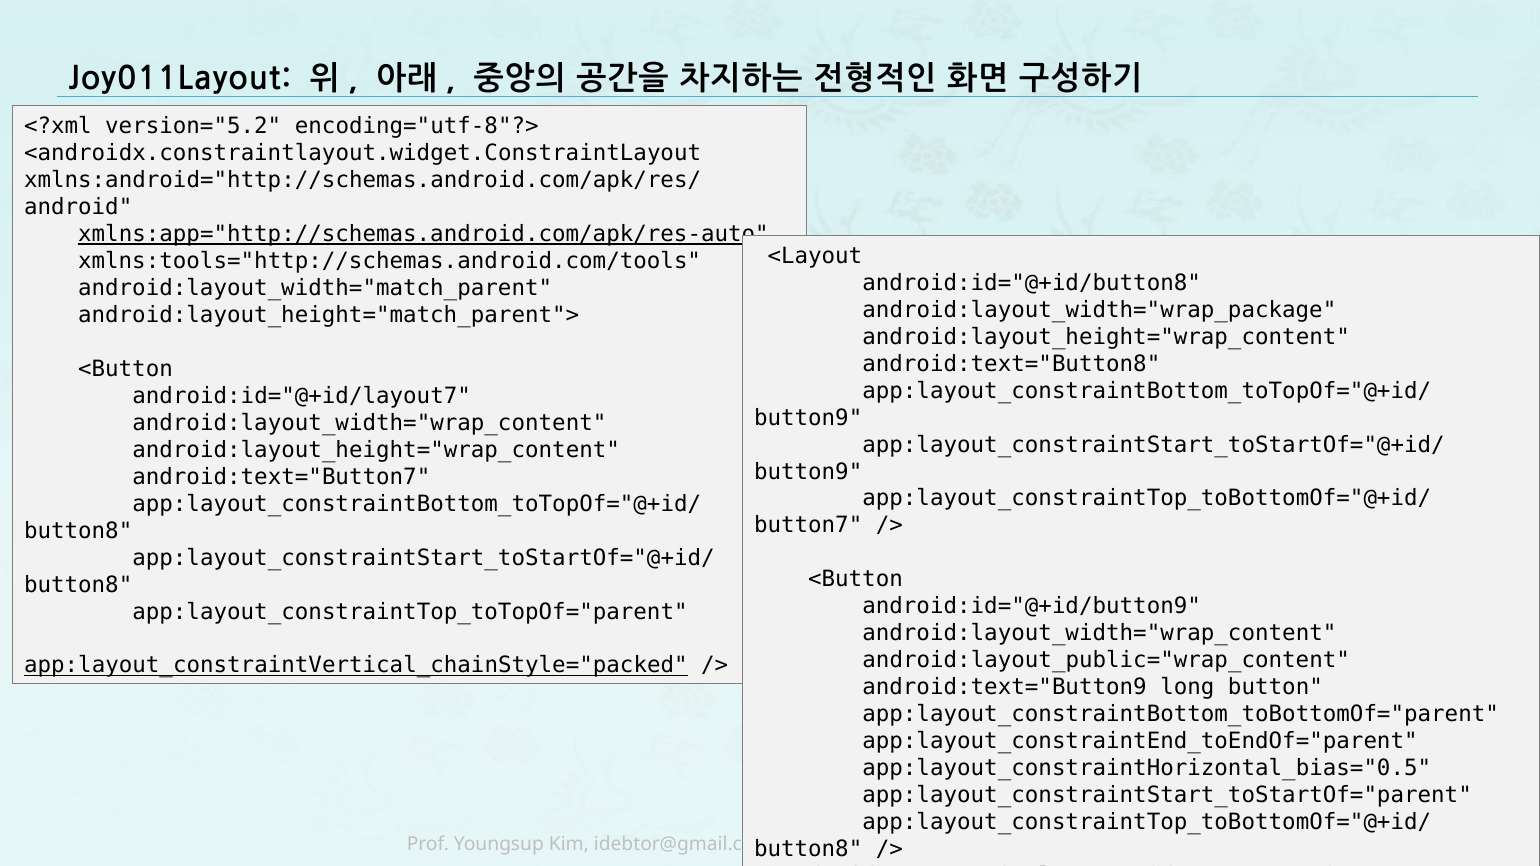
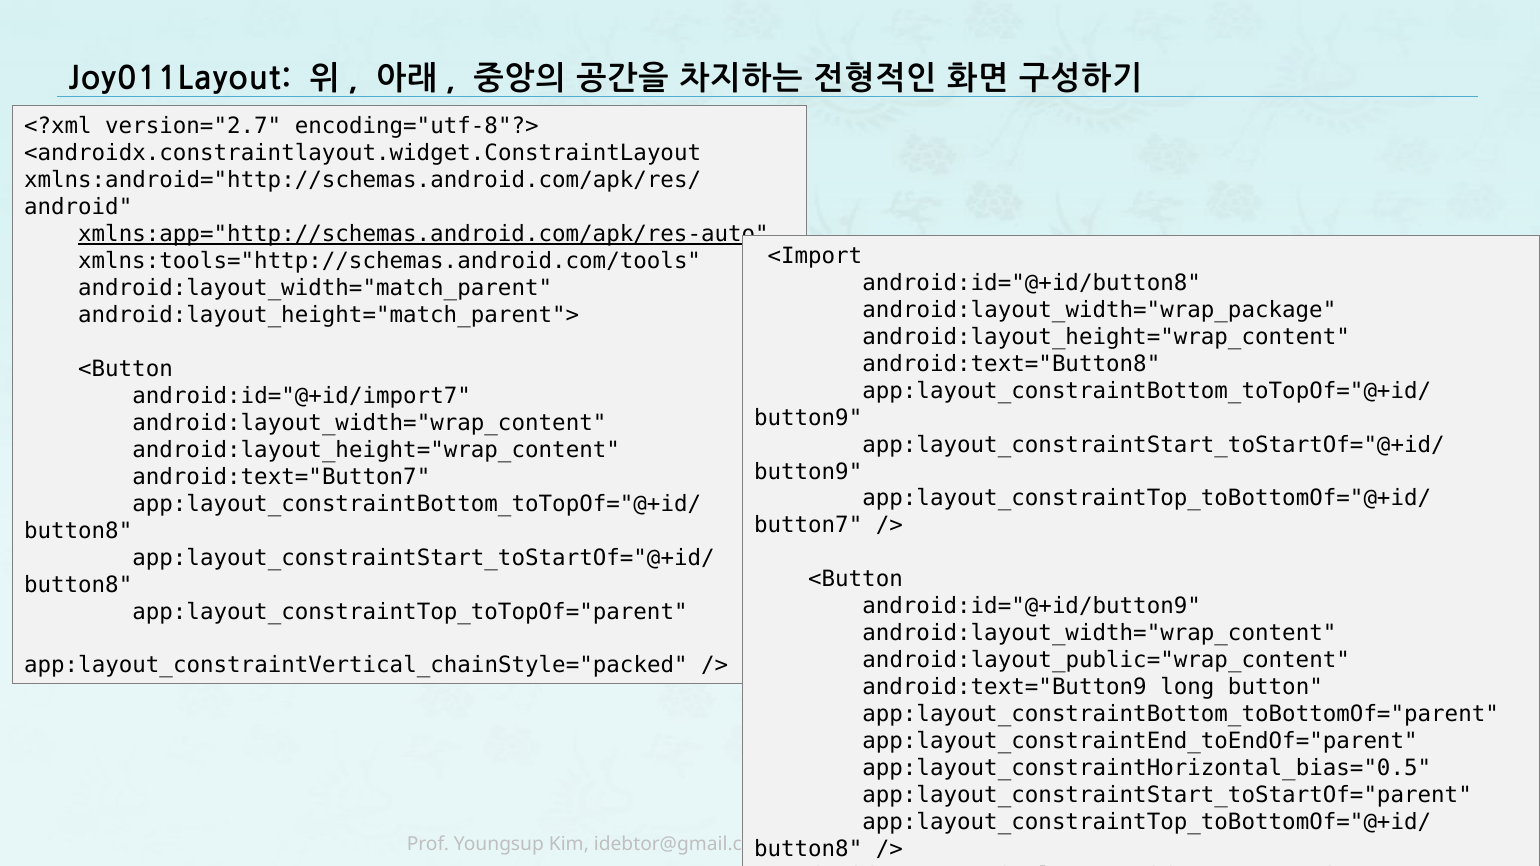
version="5.2: version="5.2 -> version="2.7 (193, 126)
<Layout: <Layout -> <Import (815, 256)
android:id="@+id/layout7: android:id="@+id/layout7 -> android:id="@+id/import7 (302, 396)
app:layout_constraintVertical_chainStyle="packed underline: present -> none (356, 666)
